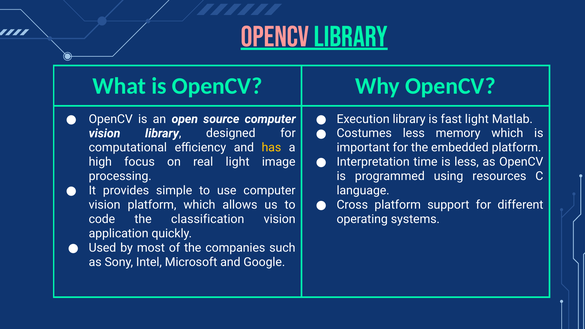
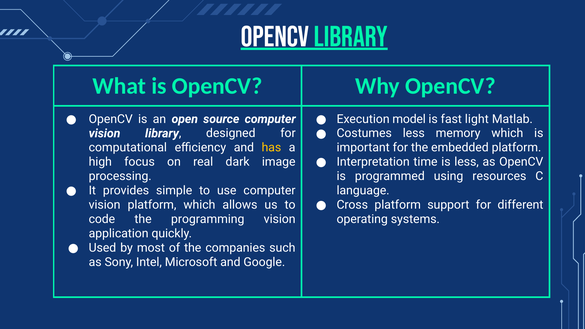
Opencv colour: pink -> white (275, 37)
Execution library: library -> model (409, 119)
real light: light -> dark (238, 162)
classification: classification -> programming (208, 219)
